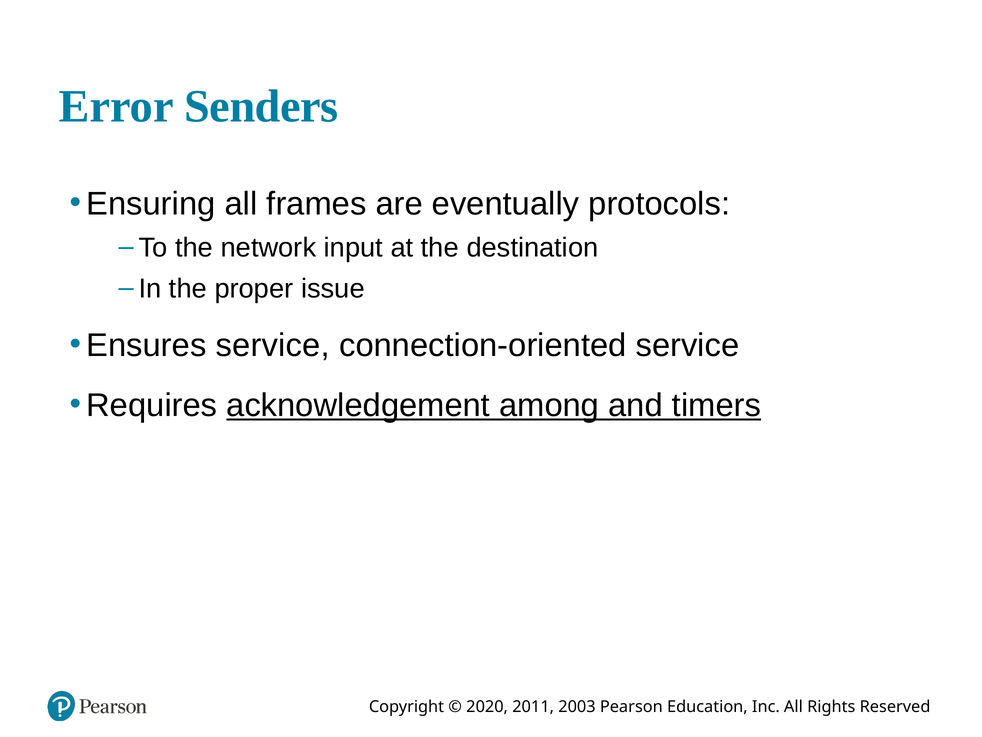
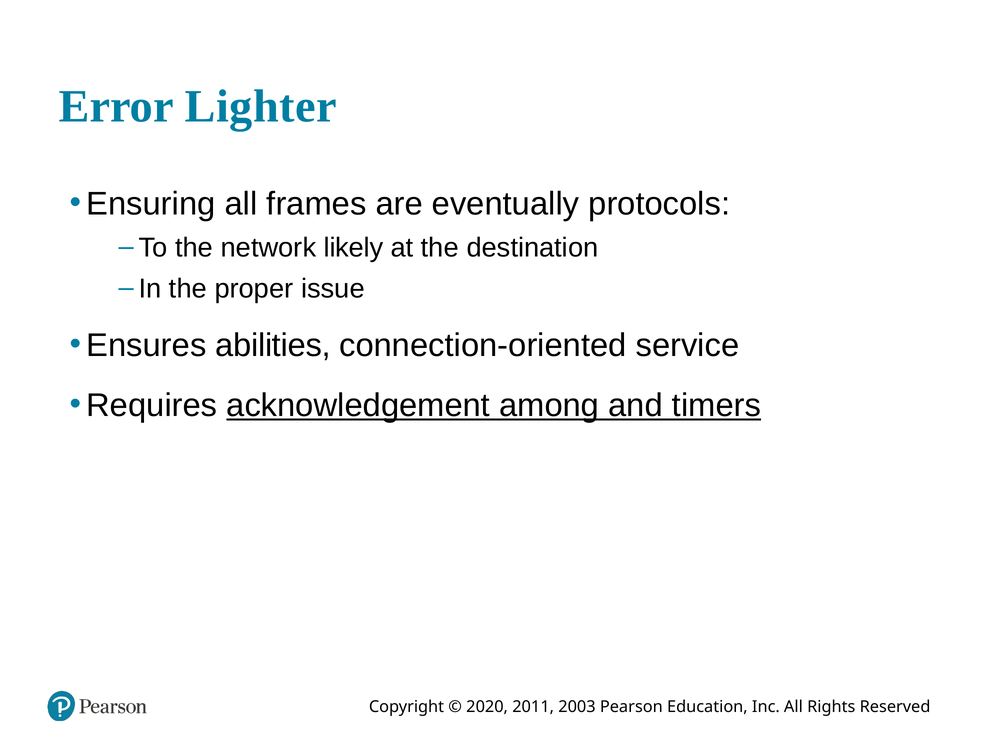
Senders: Senders -> Lighter (261, 107)
input: input -> likely (354, 247)
Ensures service: service -> abilities (273, 345)
